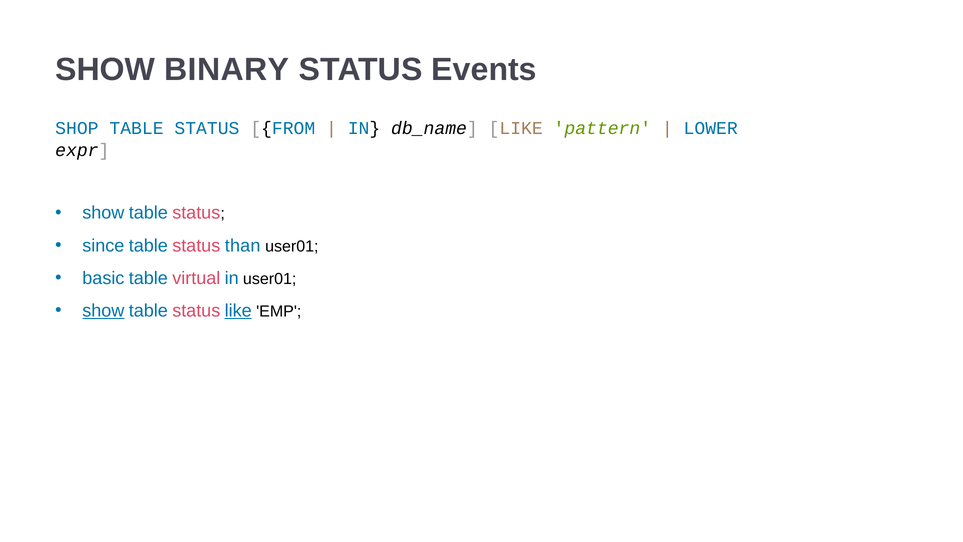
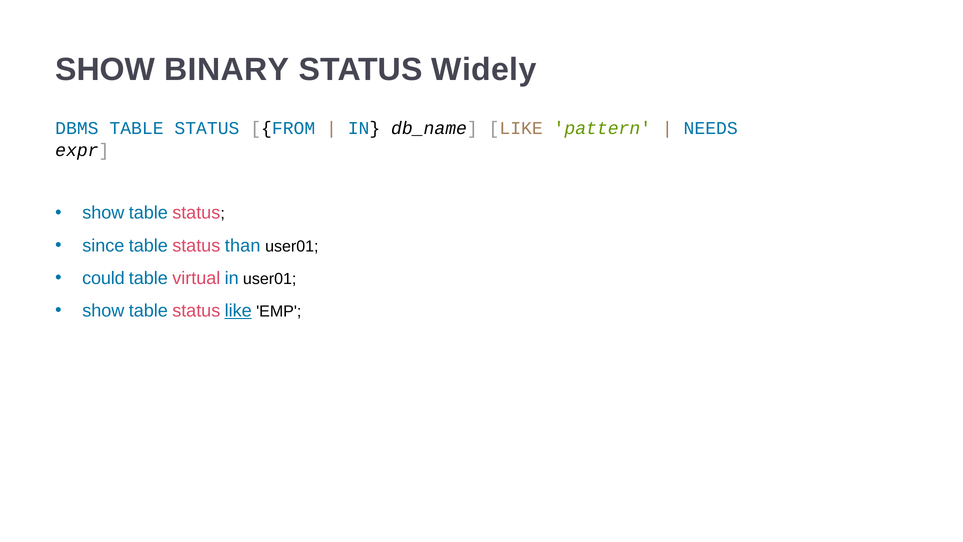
Events: Events -> Widely (484, 70)
SHOP: SHOP -> DBMS (77, 128)
LOWER: LOWER -> NEEDS (711, 128)
basic: basic -> could (103, 278)
show underline: present -> none (103, 310)
